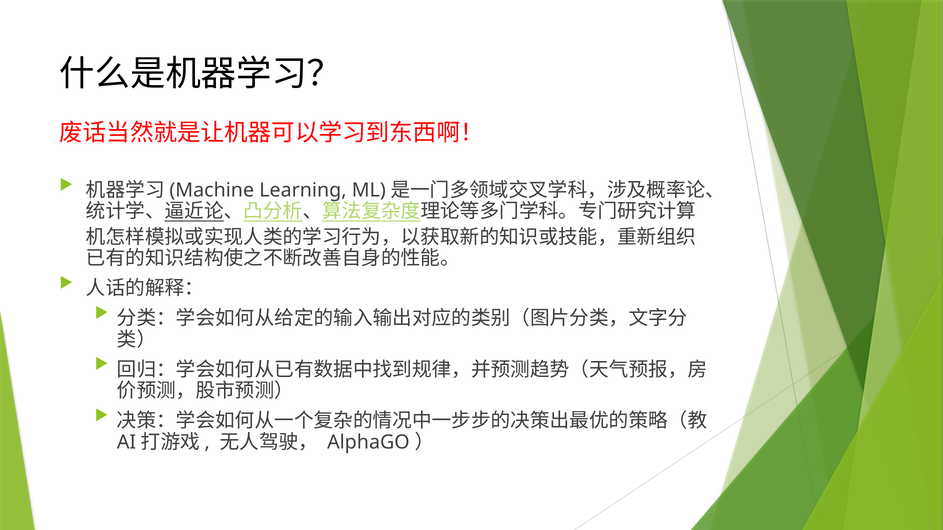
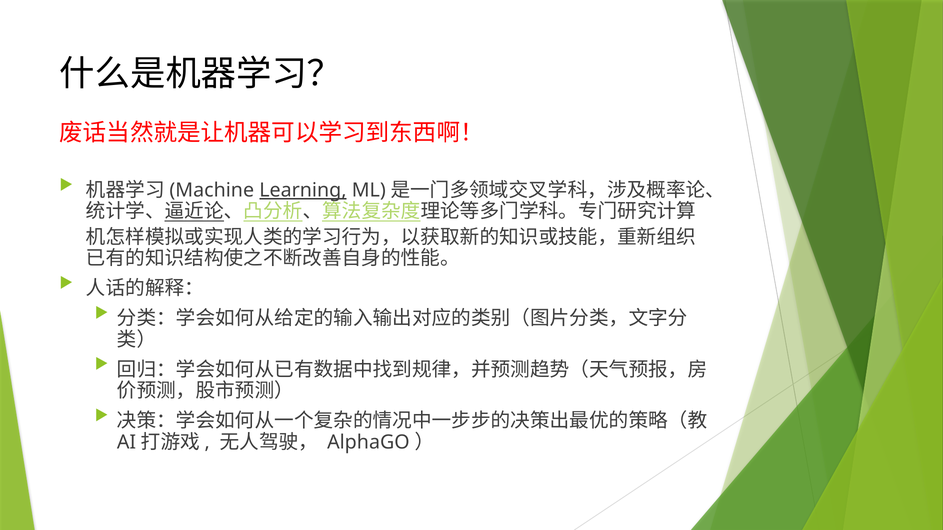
Learning underline: none -> present (303, 190)
